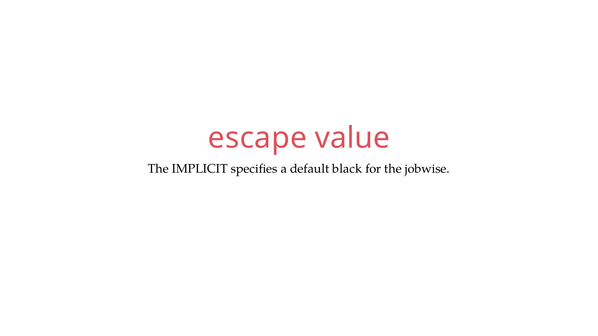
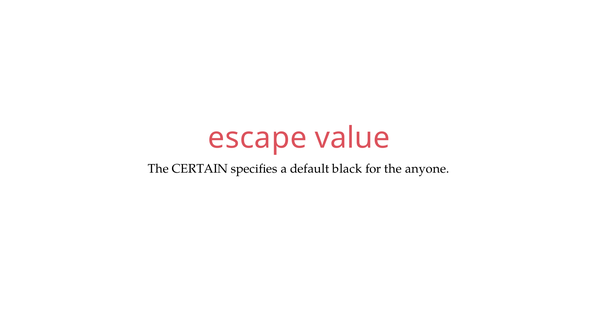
IMPLICIT: IMPLICIT -> CERTAIN (200, 169)
jobwise: jobwise -> anyone (427, 169)
